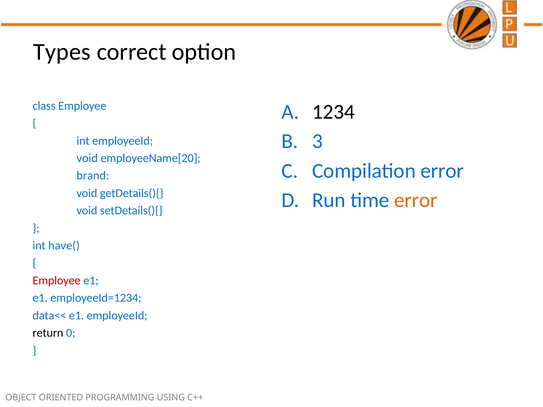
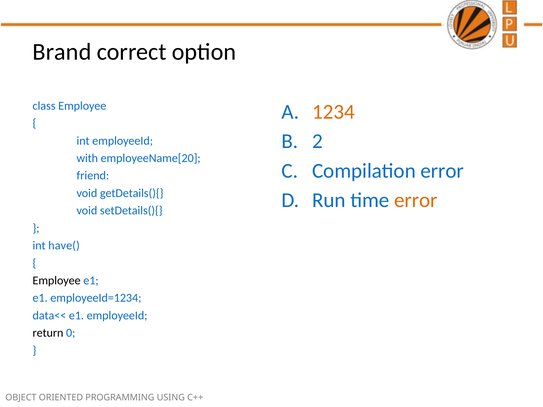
Types: Types -> Brand (62, 52)
1234 colour: black -> orange (333, 112)
3: 3 -> 2 (317, 141)
void: void -> with (87, 158)
brand: brand -> friend (93, 176)
Employee colour: red -> black (57, 281)
